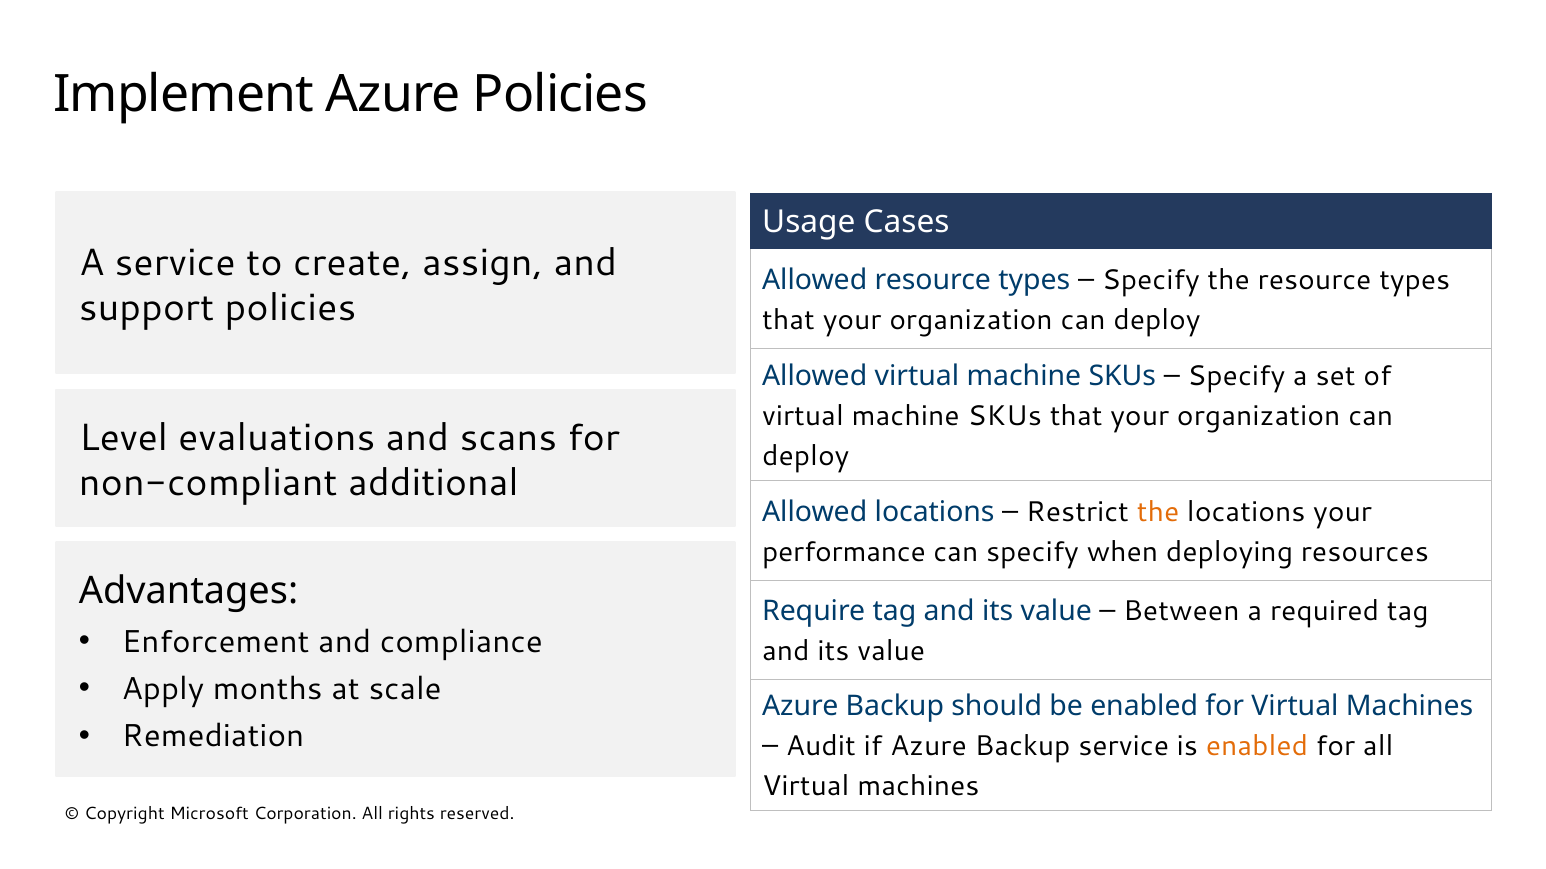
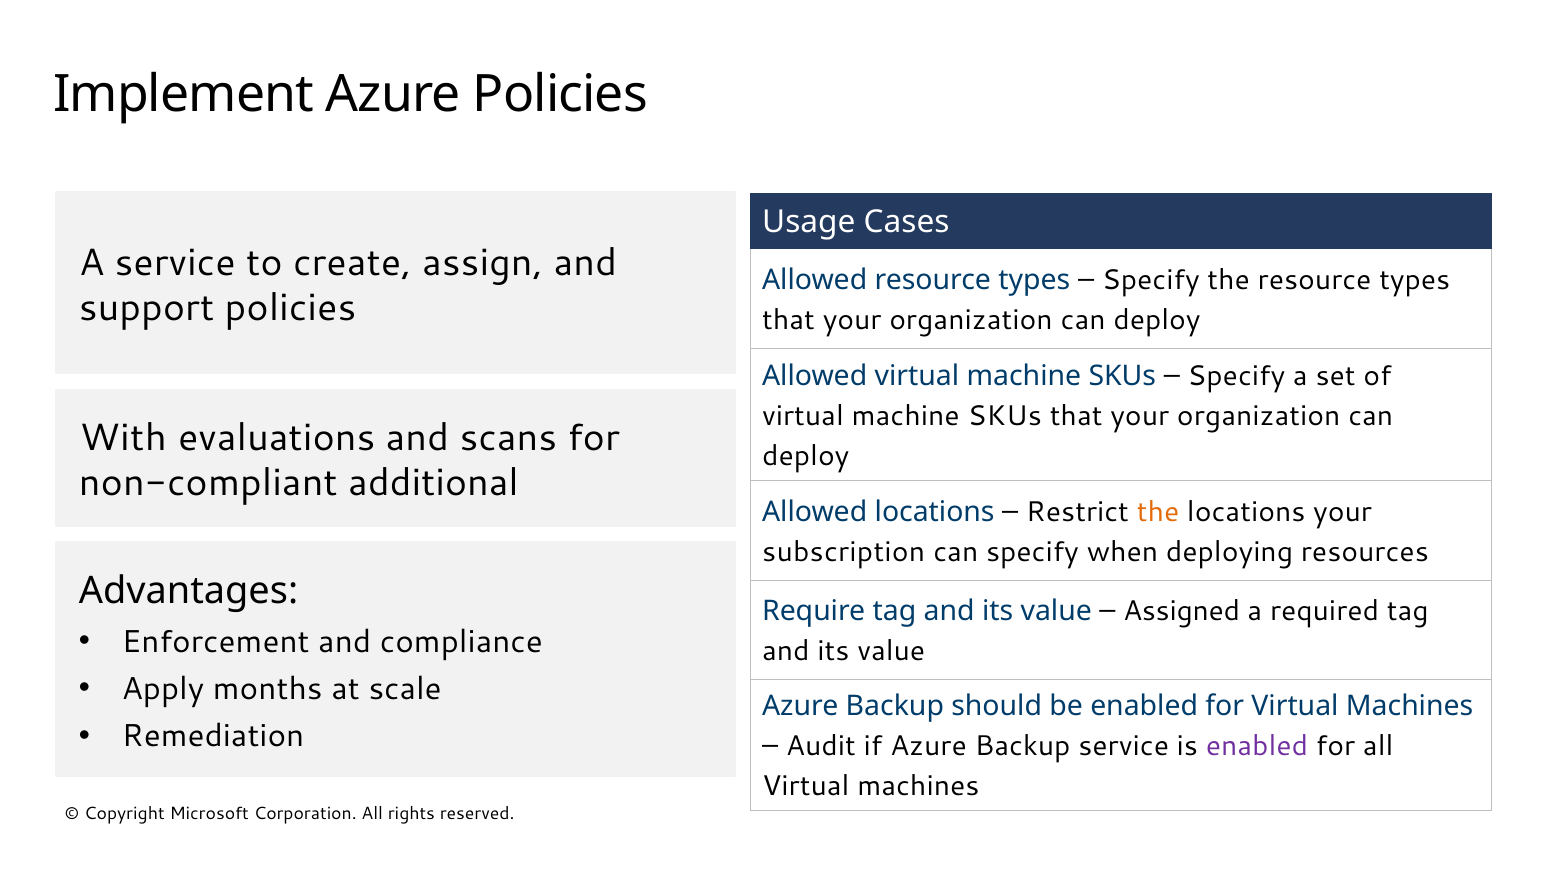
Level: Level -> With (123, 438)
performance: performance -> subscription (844, 552)
Between: Between -> Assigned (1182, 612)
enabled colour: orange -> purple (1257, 746)
